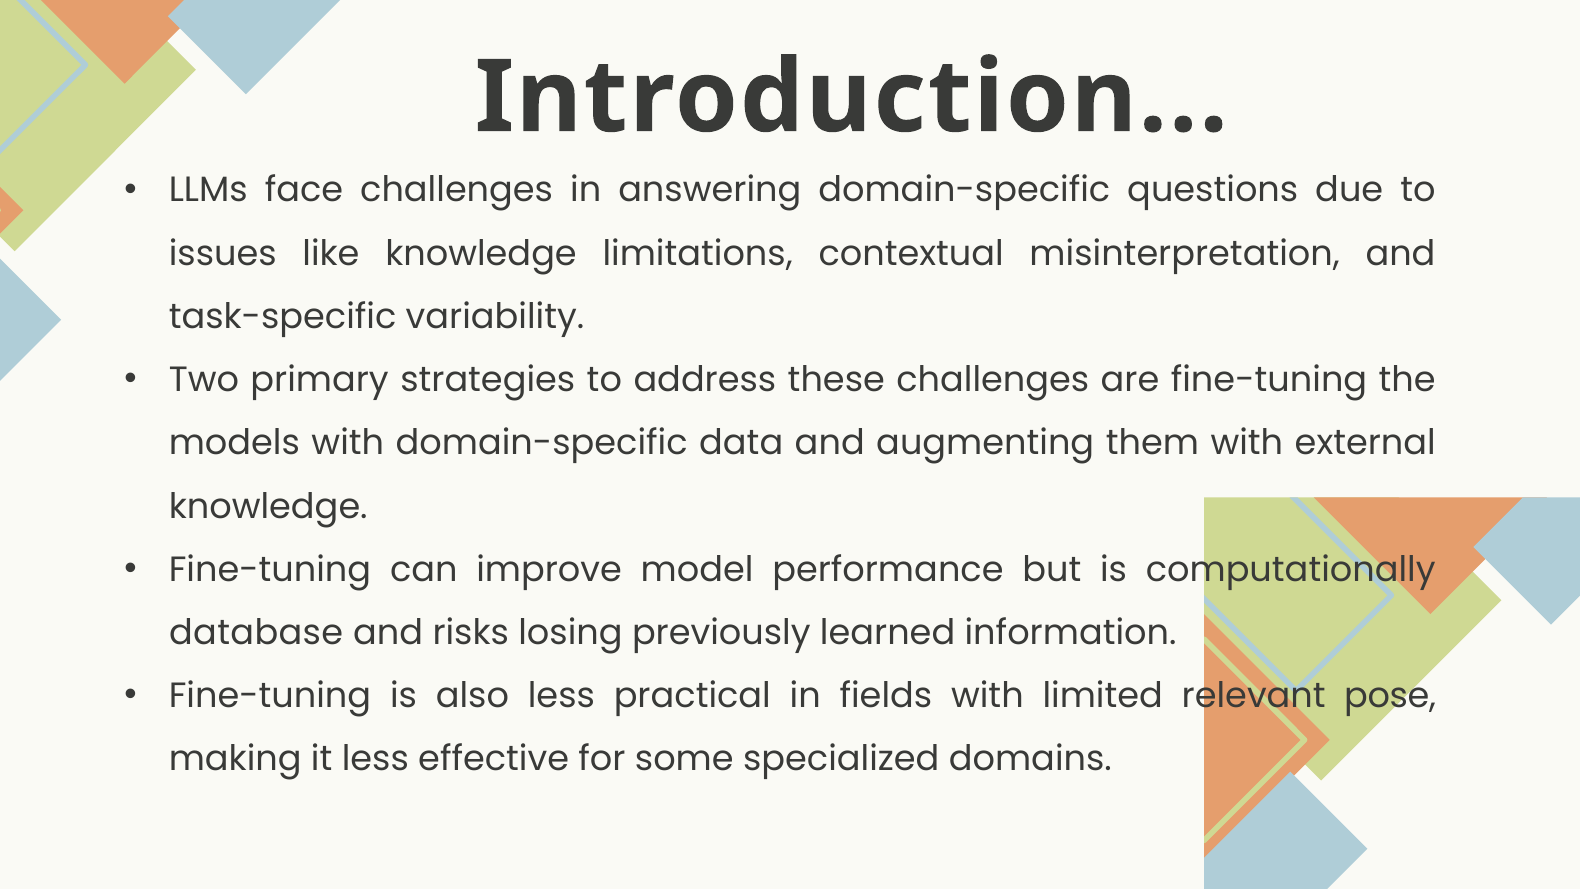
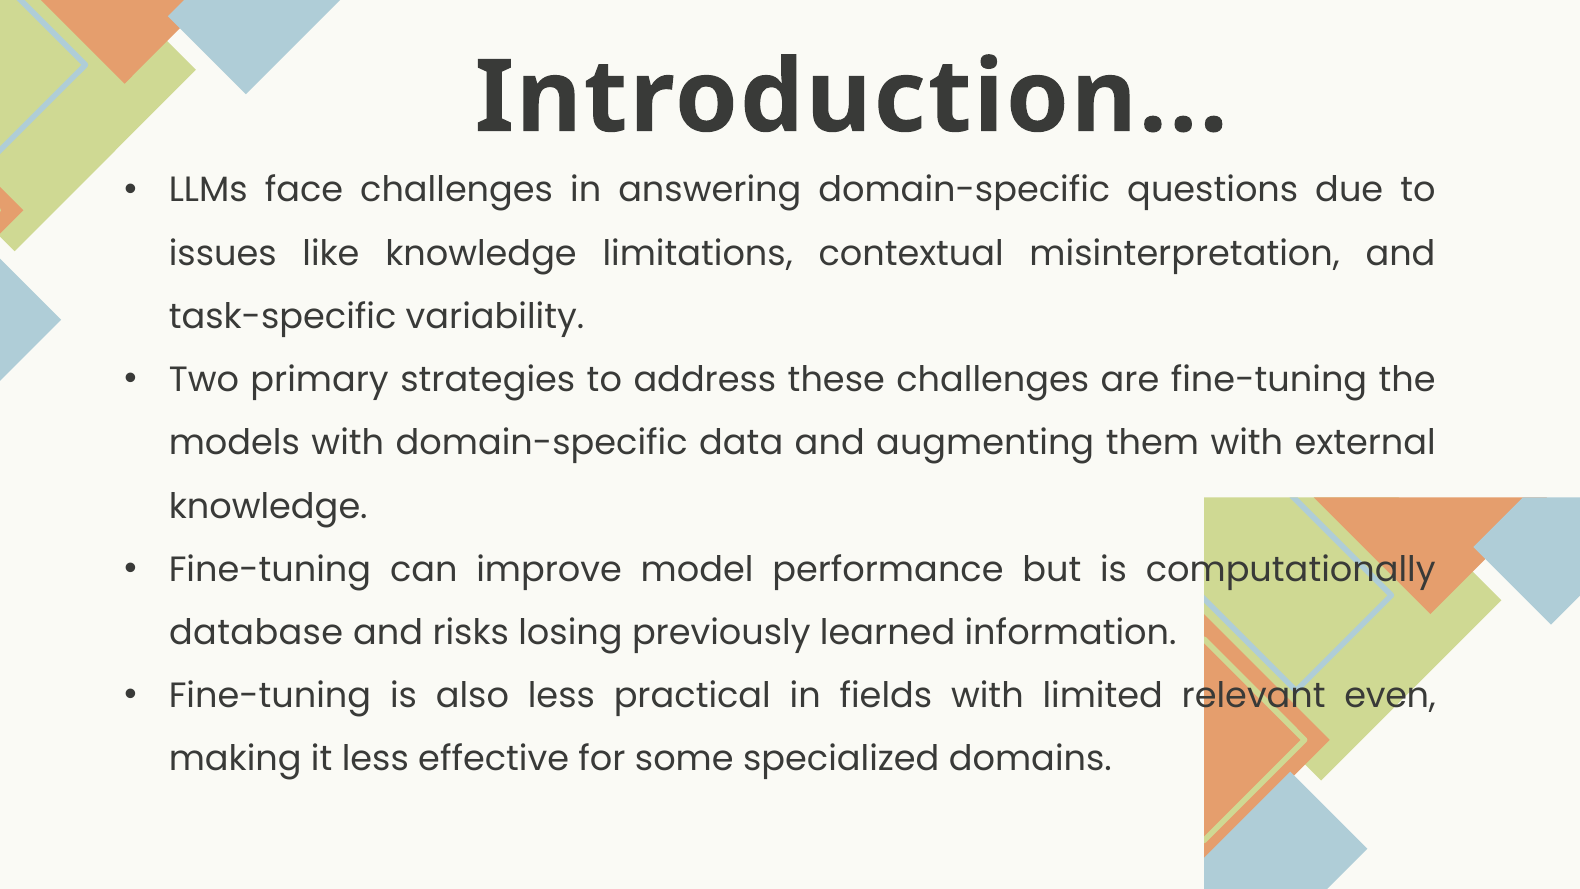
pose: pose -> even (1390, 696)
